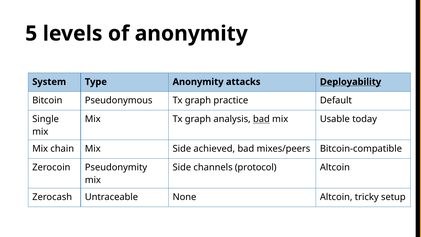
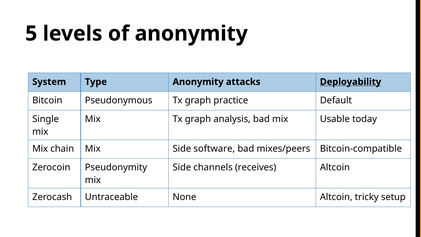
bad underline: present -> none (261, 119)
achieved: achieved -> software (214, 149)
protocol: protocol -> receives (256, 167)
